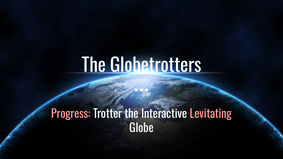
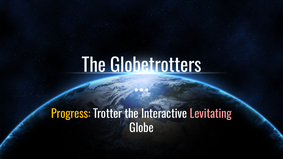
Progress colour: pink -> yellow (71, 114)
